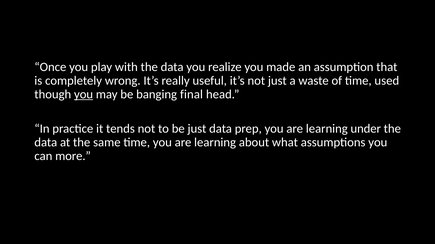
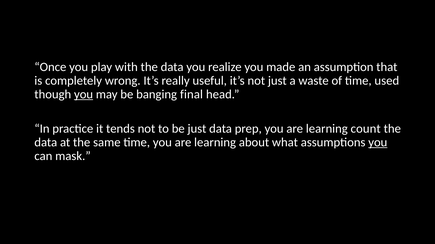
under: under -> count (366, 129)
you underline: none -> present (378, 143)
more: more -> mask (73, 156)
